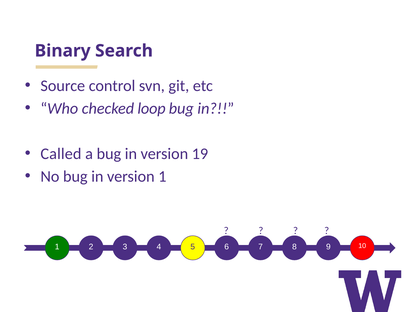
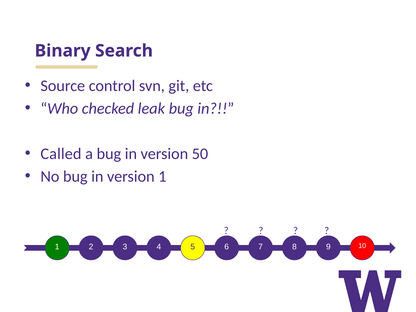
loop: loop -> leak (151, 108)
19: 19 -> 50 (200, 154)
